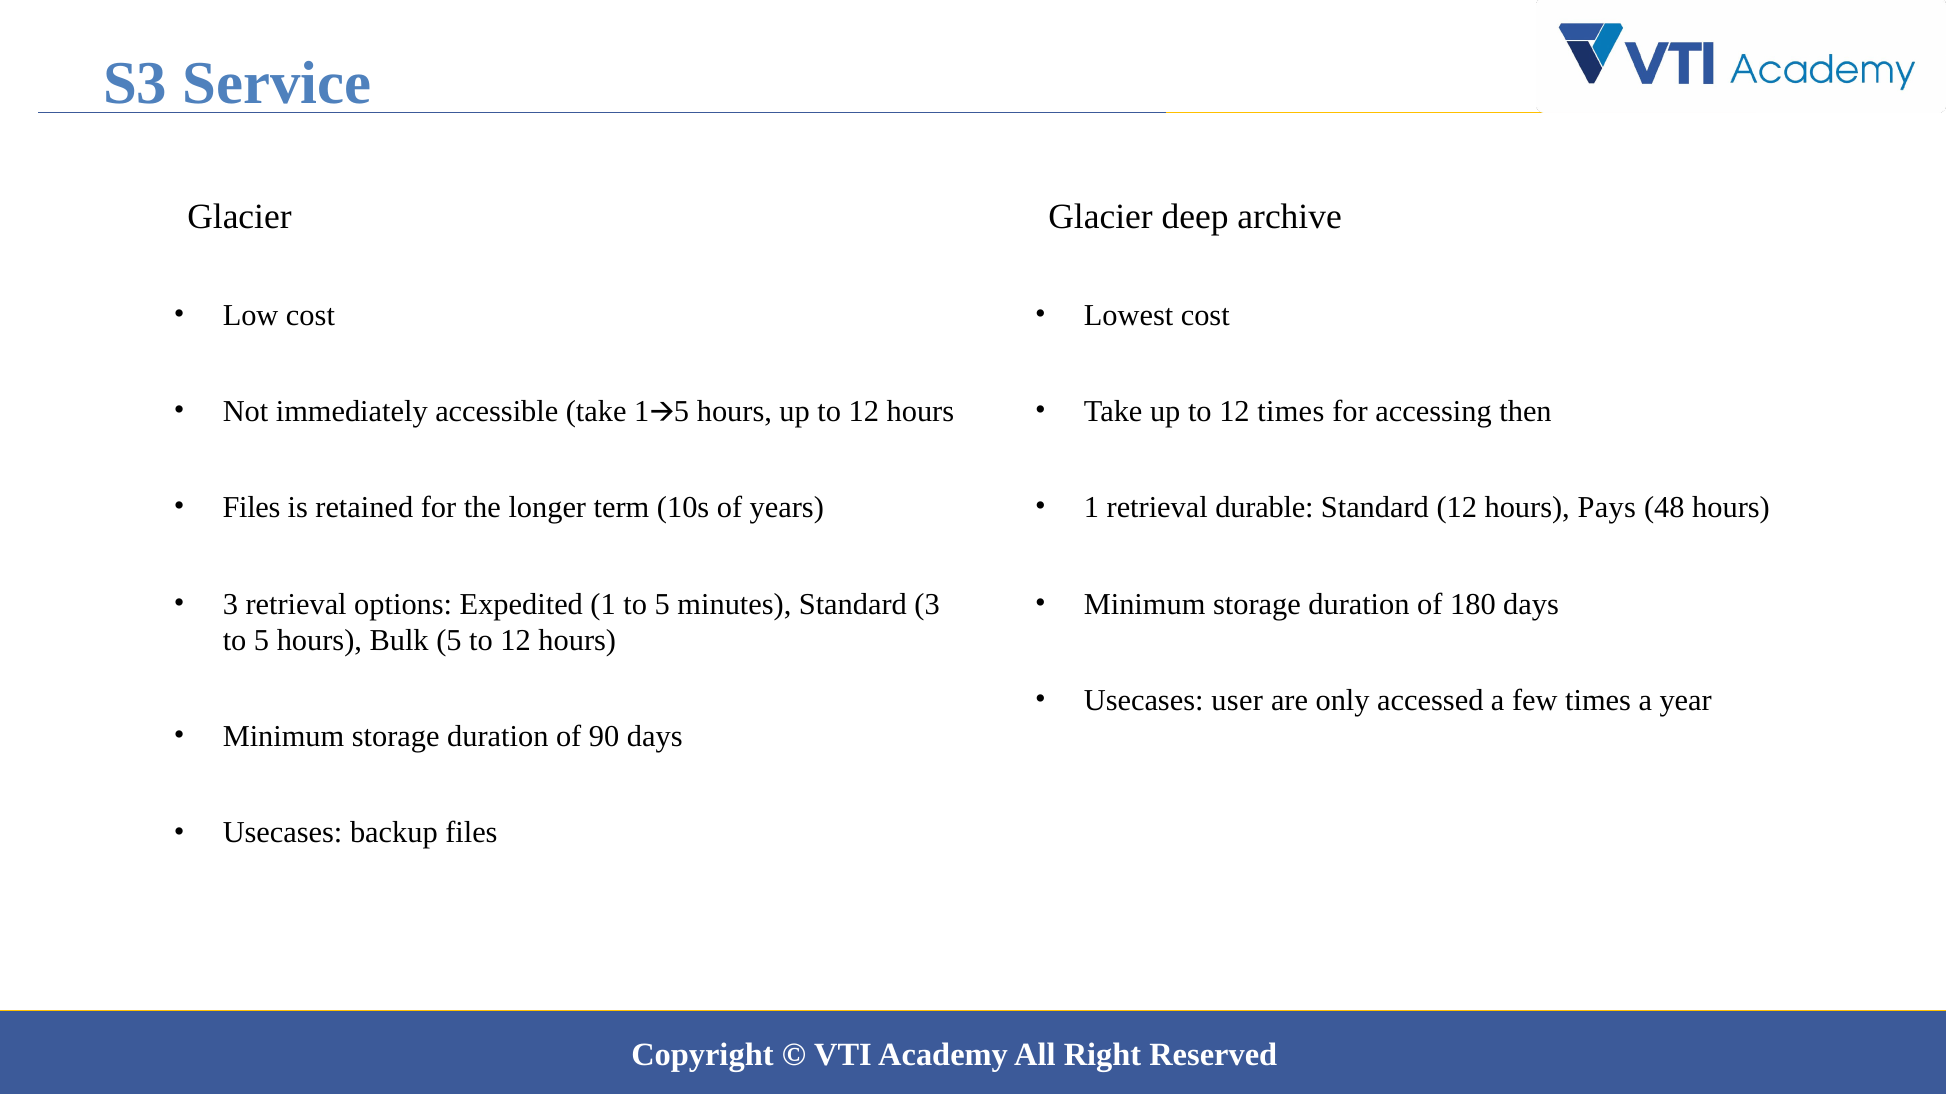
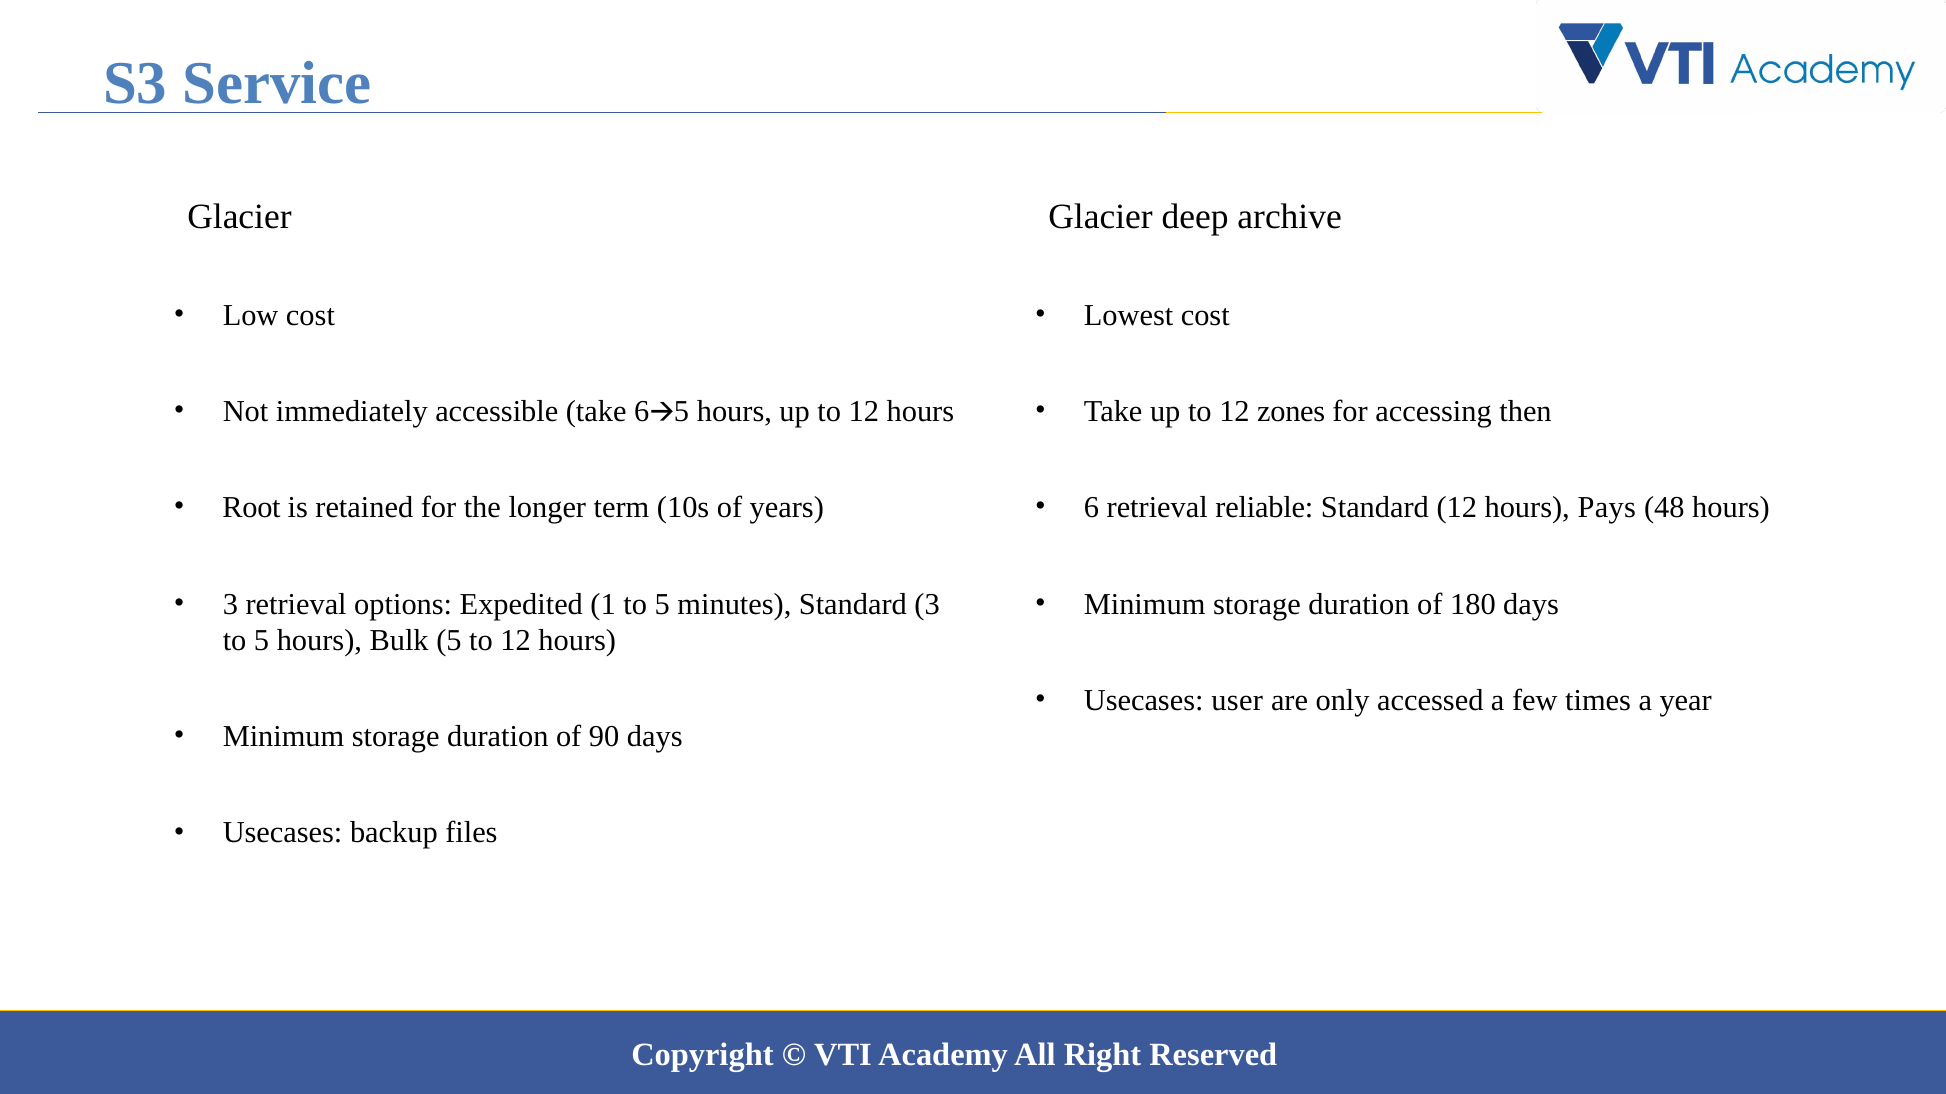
take 1: 1 -> 6 (642, 412)
12 times: times -> zones (1291, 412)
Files: Files -> Root (252, 508)
1: 1 -> 6 (1092, 508)
durable: durable -> reliable (1264, 508)
